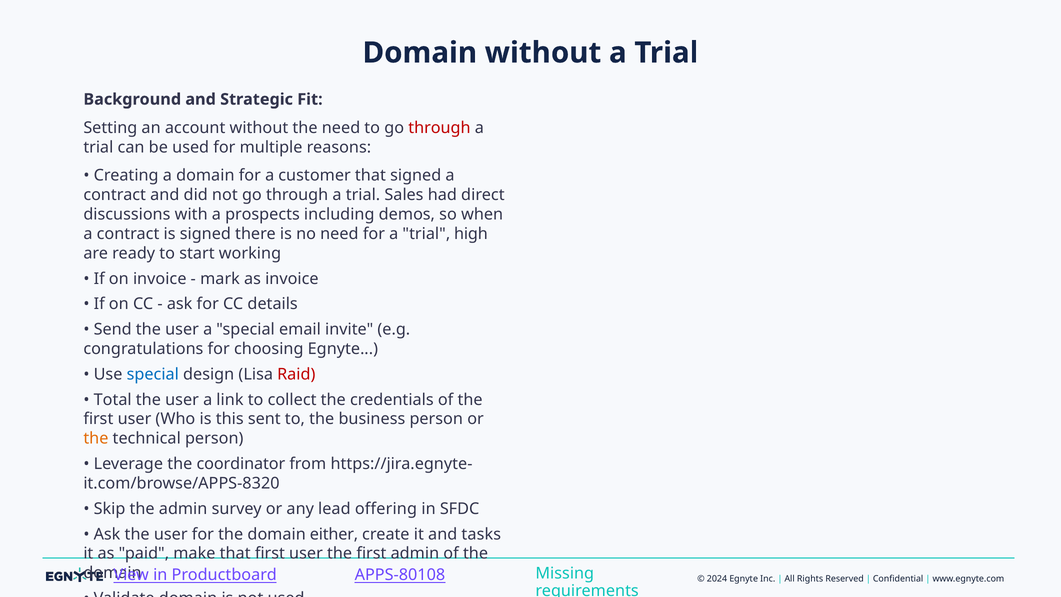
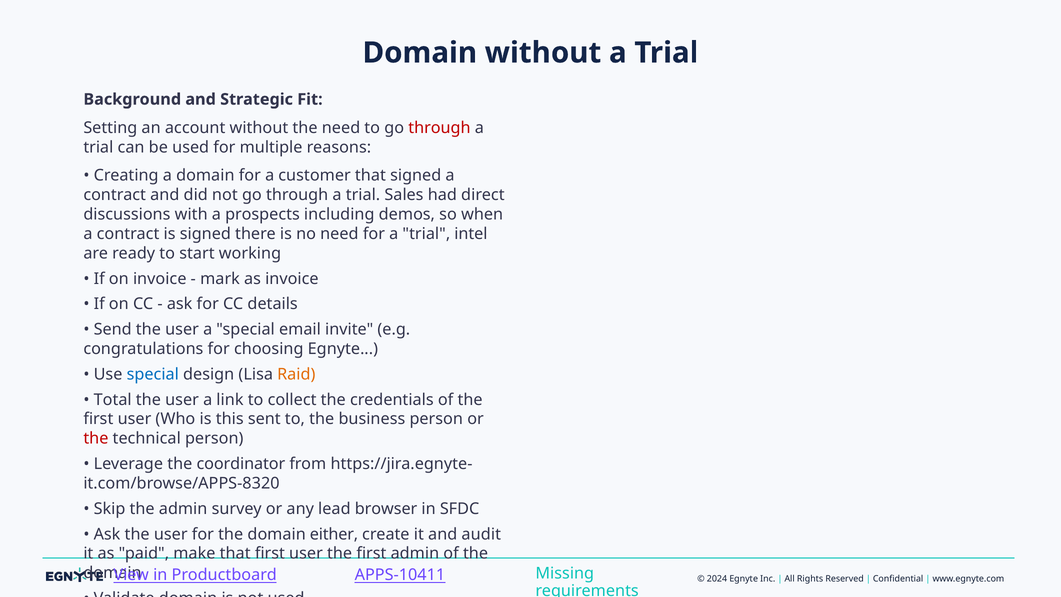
high: high -> intel (471, 234)
Raid colour: red -> orange (296, 374)
the colour: orange -> red (96, 438)
offering: offering -> browser (386, 509)
tasks: tasks -> audit (481, 534)
APPS-80108: APPS-80108 -> APPS-10411 (400, 575)
